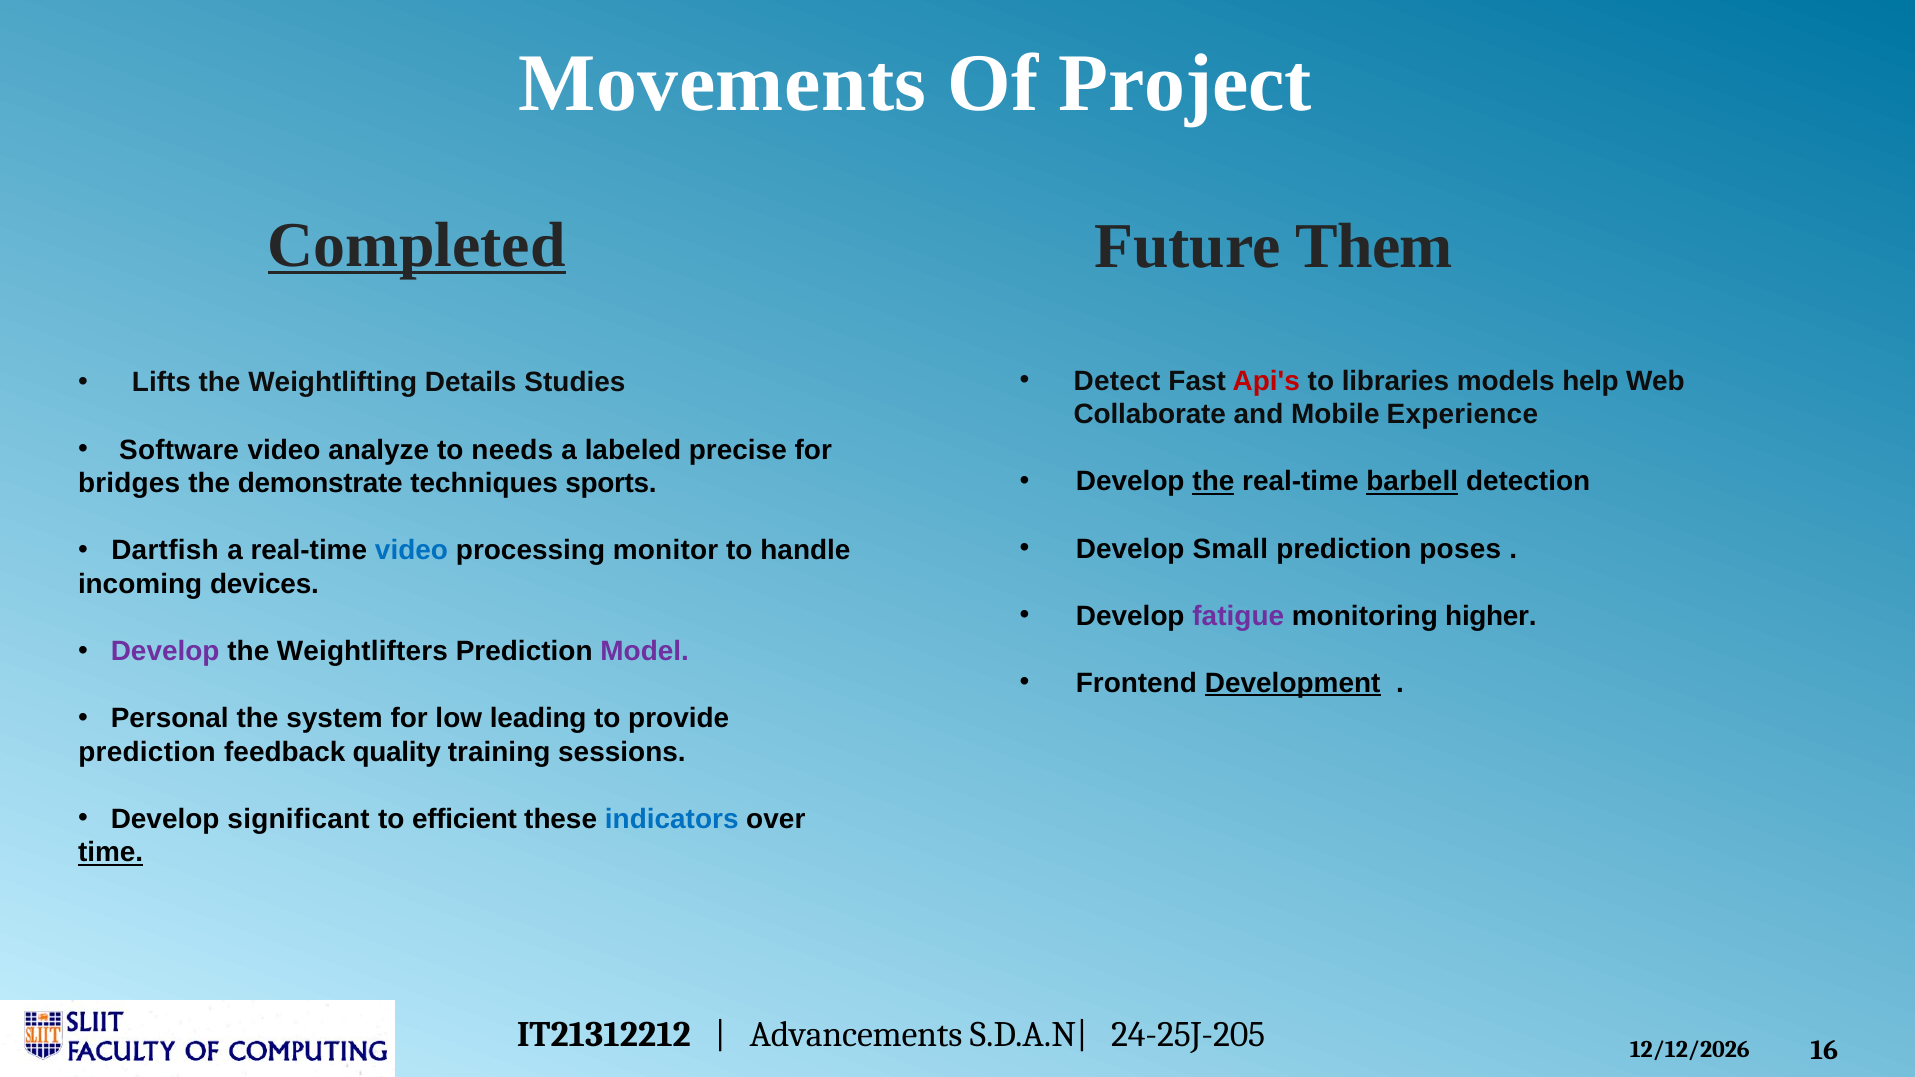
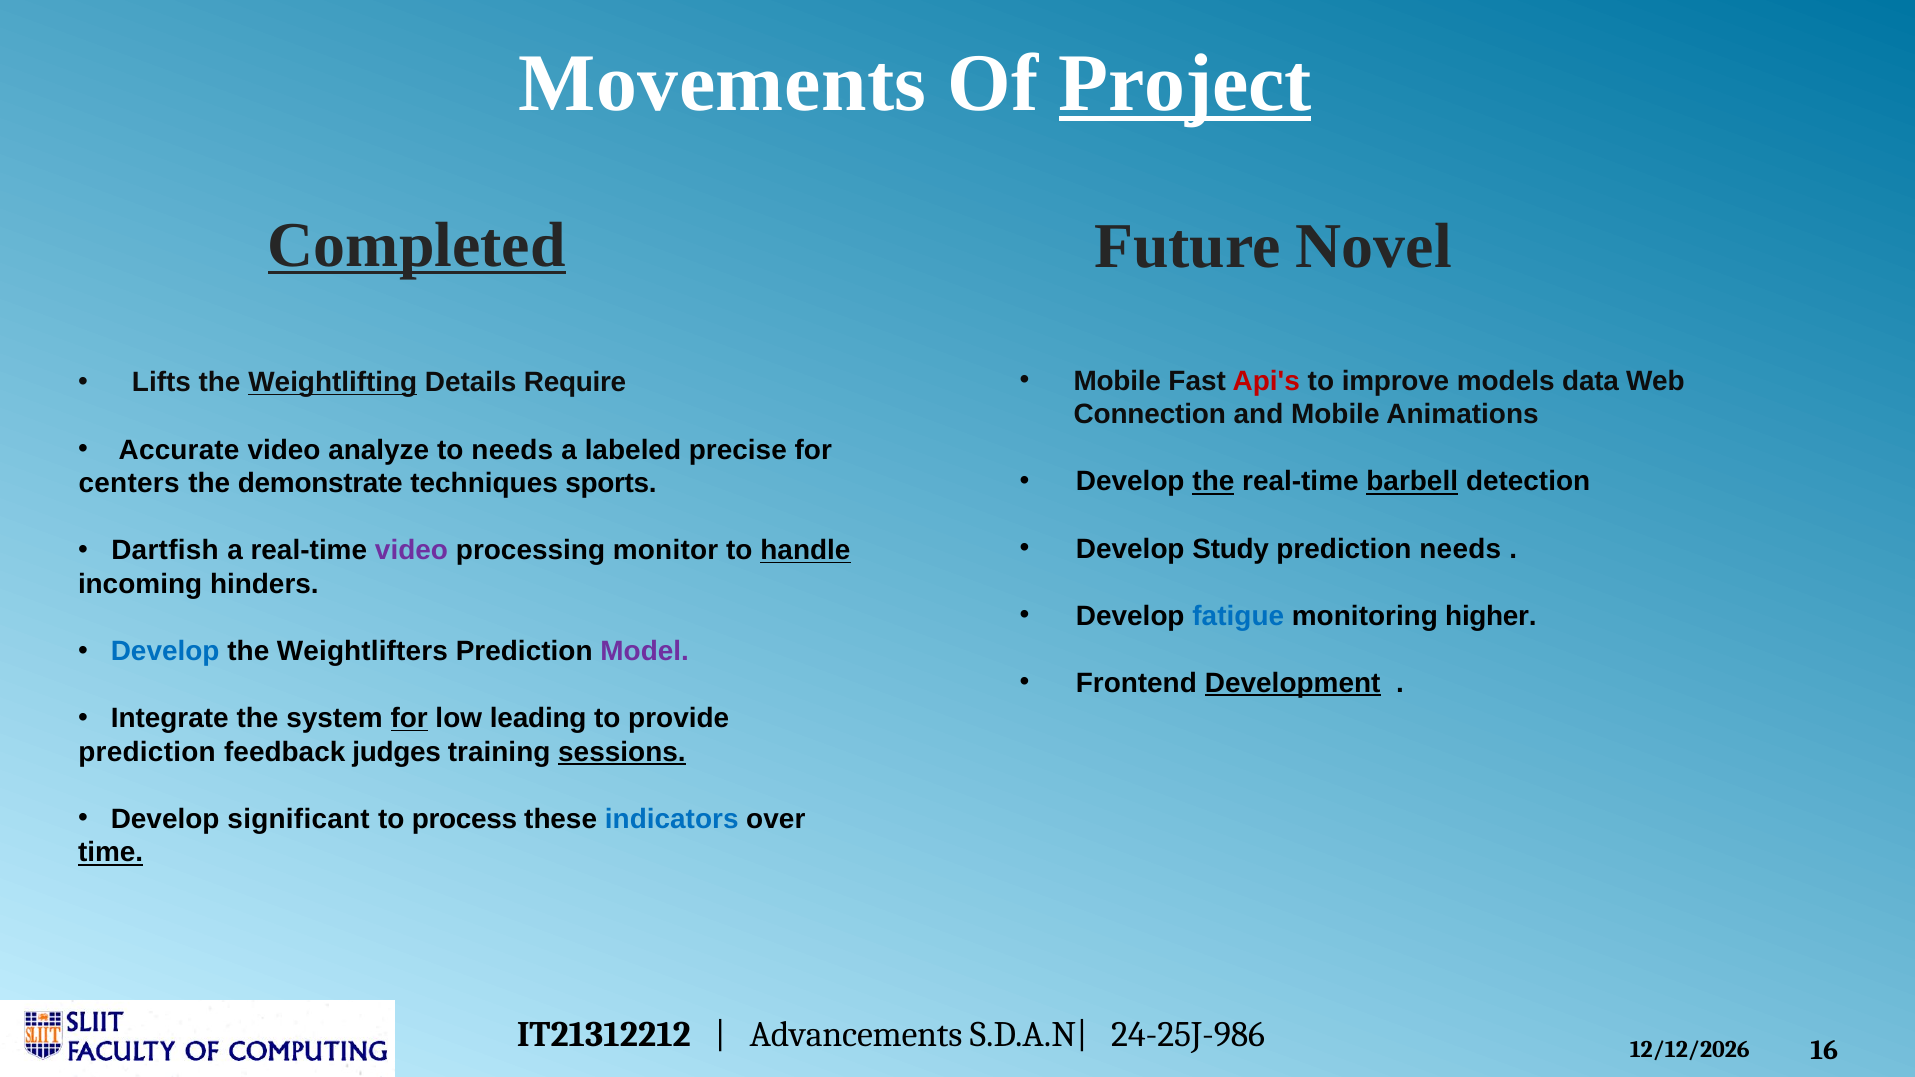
Project underline: none -> present (1185, 84)
Them: Them -> Novel (1374, 246)
Detect: Detect -> Mobile (1117, 381)
libraries: libraries -> improve (1396, 381)
help: help -> data (1591, 381)
Weightlifting underline: none -> present (333, 383)
Studies: Studies -> Require (575, 383)
Collaborate: Collaborate -> Connection (1150, 415)
Experience: Experience -> Animations (1462, 415)
Software: Software -> Accurate (179, 450)
bridges: bridges -> centers (129, 483)
Small: Small -> Study (1231, 549)
prediction poses: poses -> needs (1460, 549)
video colour: blue -> purple (411, 551)
handle underline: none -> present (805, 551)
devices: devices -> hinders (264, 584)
fatigue colour: purple -> blue (1238, 616)
Develop colour: purple -> blue (165, 651)
Personal: Personal -> Integrate (170, 719)
for underline: none -> present (409, 719)
quality: quality -> judges (397, 752)
sessions underline: none -> present (622, 752)
efficient: efficient -> process (464, 819)
24-25J-205: 24-25J-205 -> 24-25J-986 (1188, 1035)
